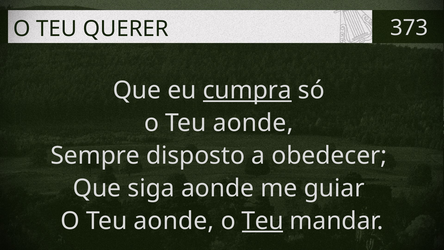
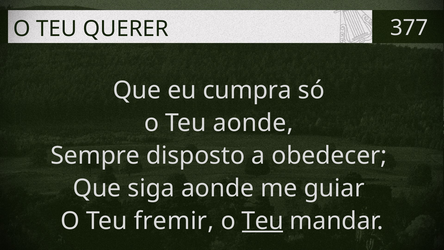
373: 373 -> 377 (409, 28)
cumpra underline: present -> none (247, 90)
aonde: aonde -> fremir (174, 221)
